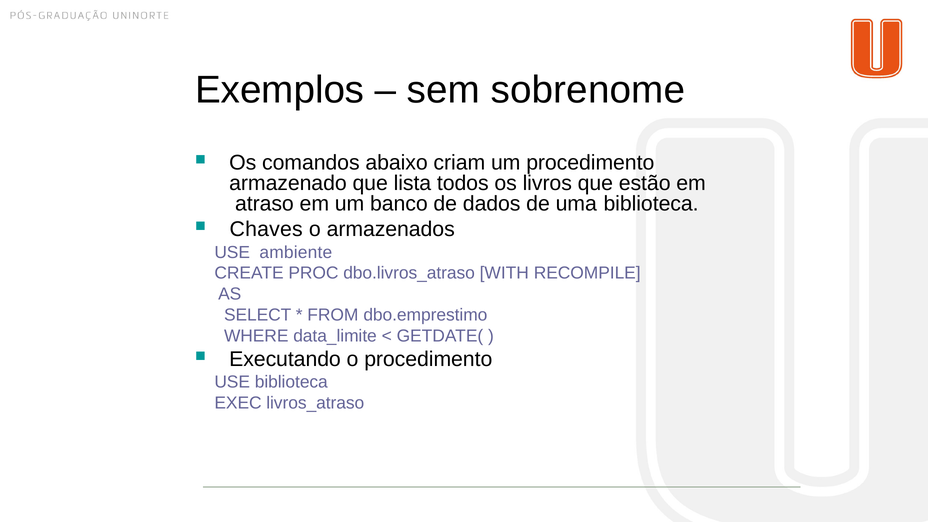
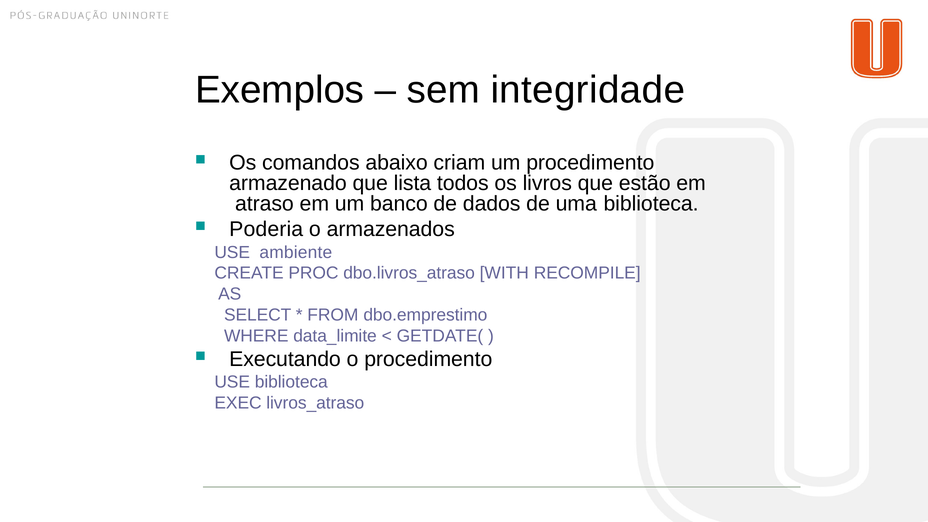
sobrenome: sobrenome -> integridade (588, 90)
Chaves: Chaves -> Poderia (266, 229)
